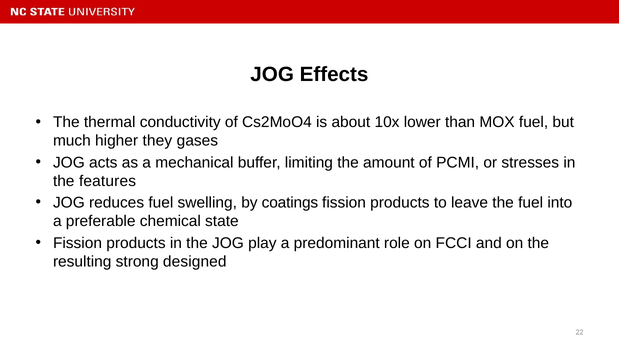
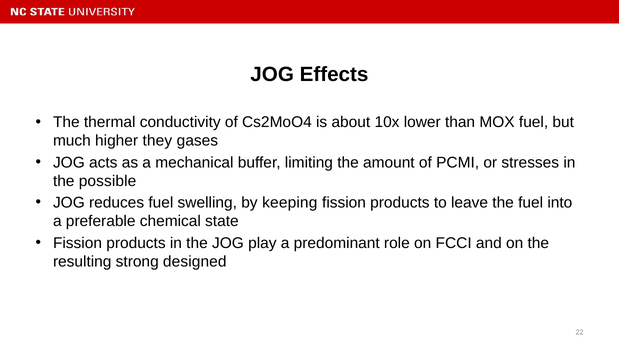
features: features -> possible (108, 181)
coatings: coatings -> keeping (290, 203)
